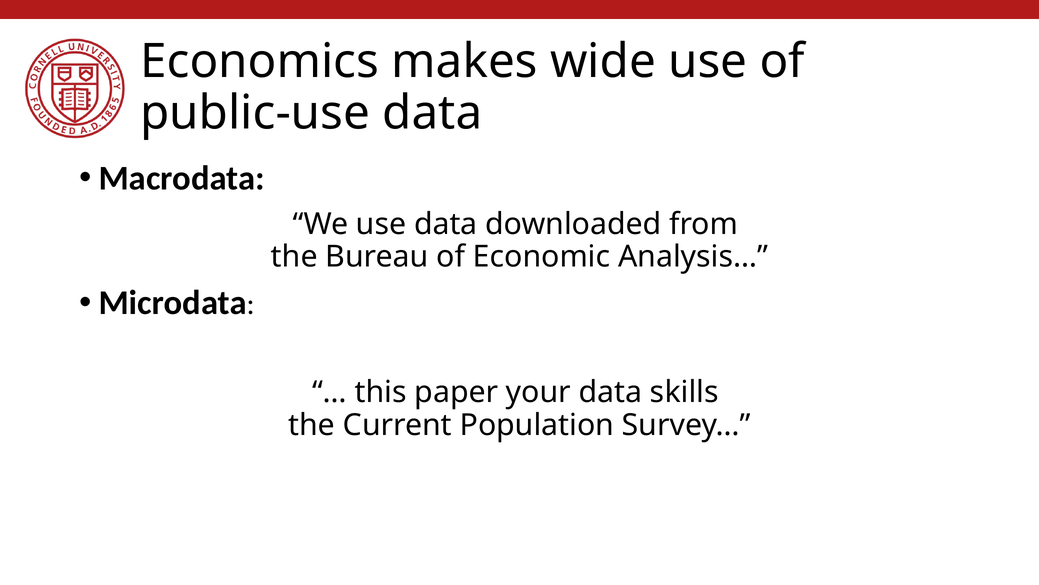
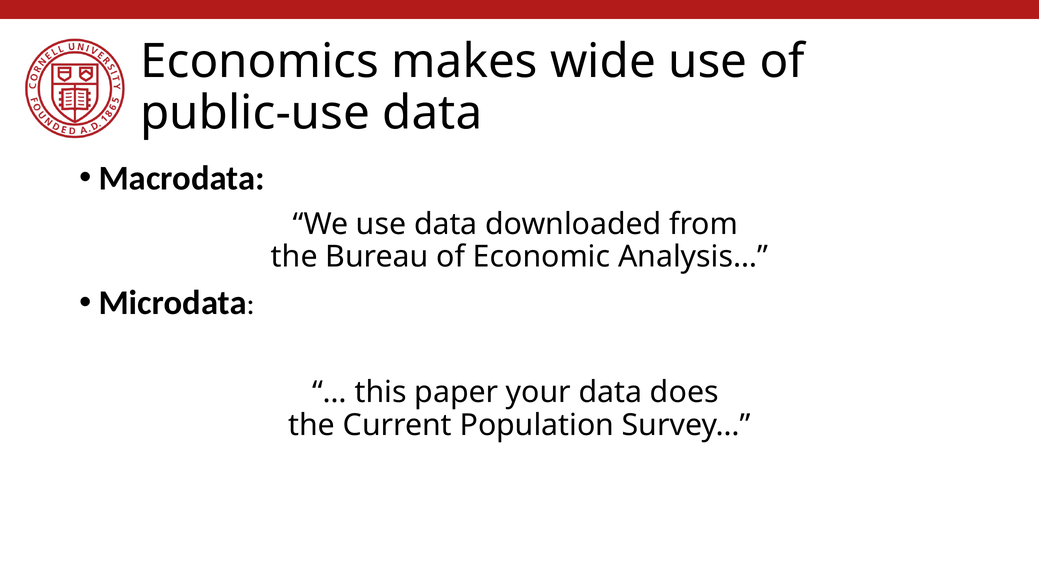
skills: skills -> does (684, 392)
